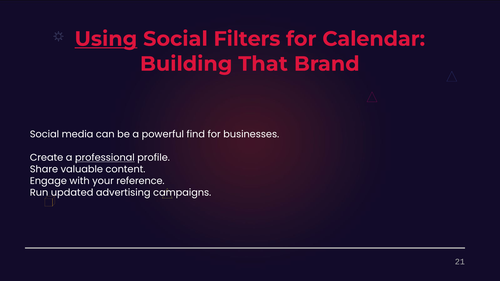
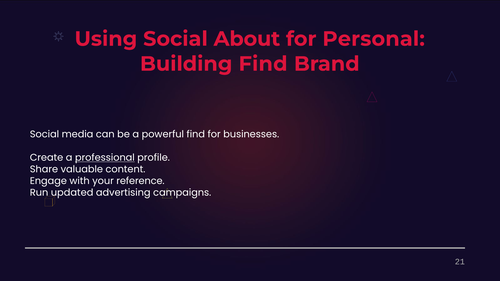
Using underline: present -> none (106, 39)
Filters: Filters -> About (247, 39)
Calendar: Calendar -> Personal (374, 39)
Building That: That -> Find (263, 64)
